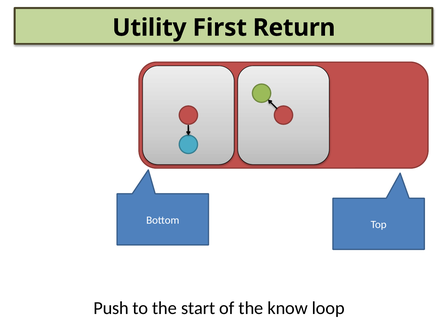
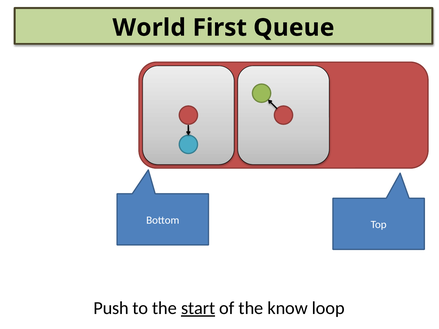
Utility: Utility -> World (149, 28)
Return: Return -> Queue (294, 28)
start underline: none -> present (198, 308)
